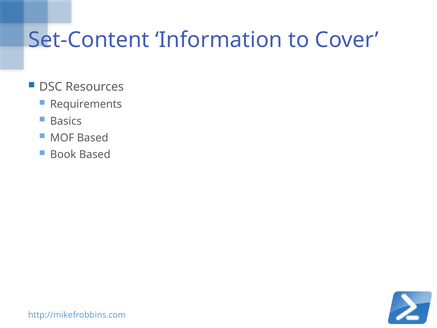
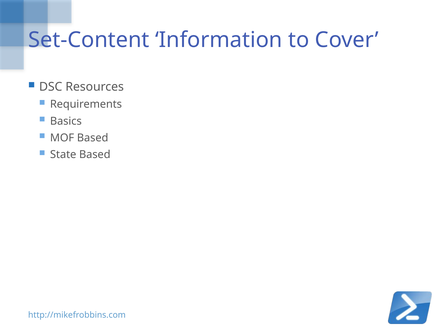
Book: Book -> State (63, 154)
